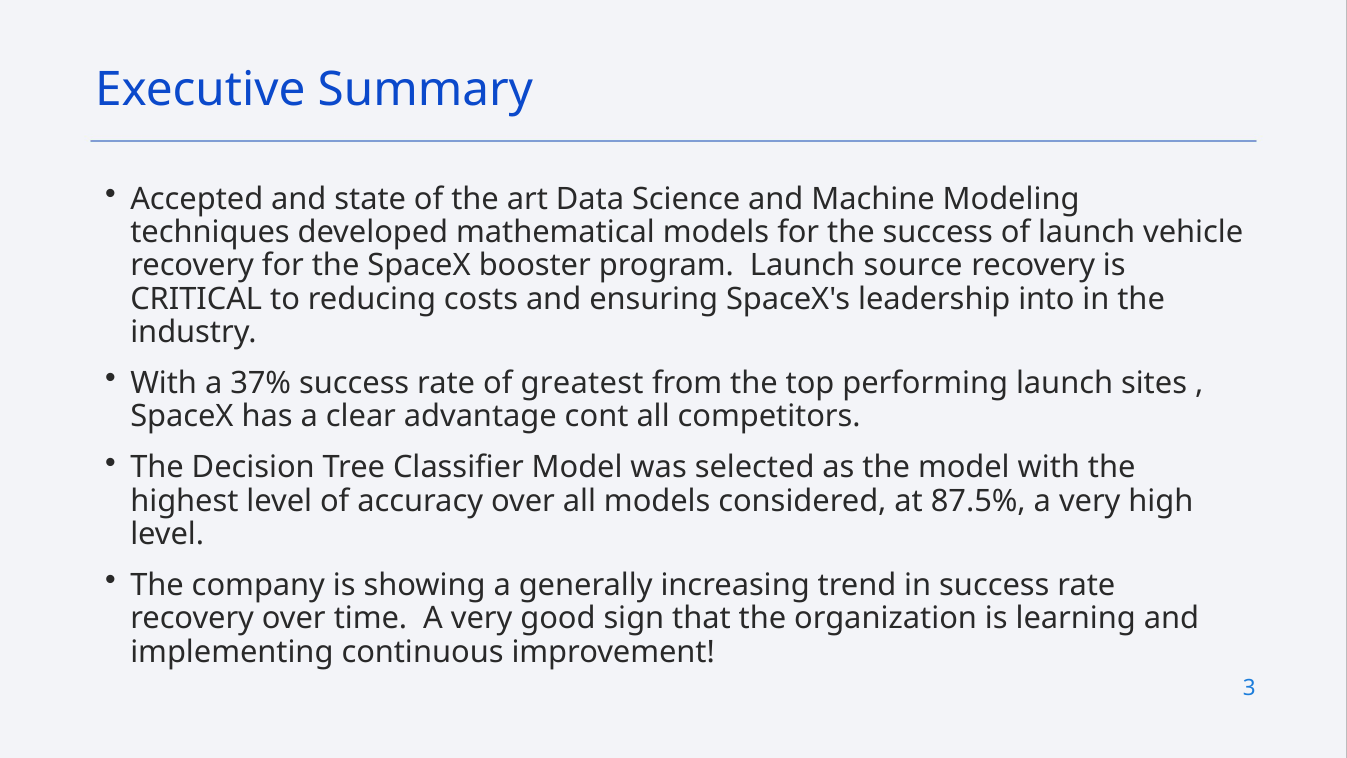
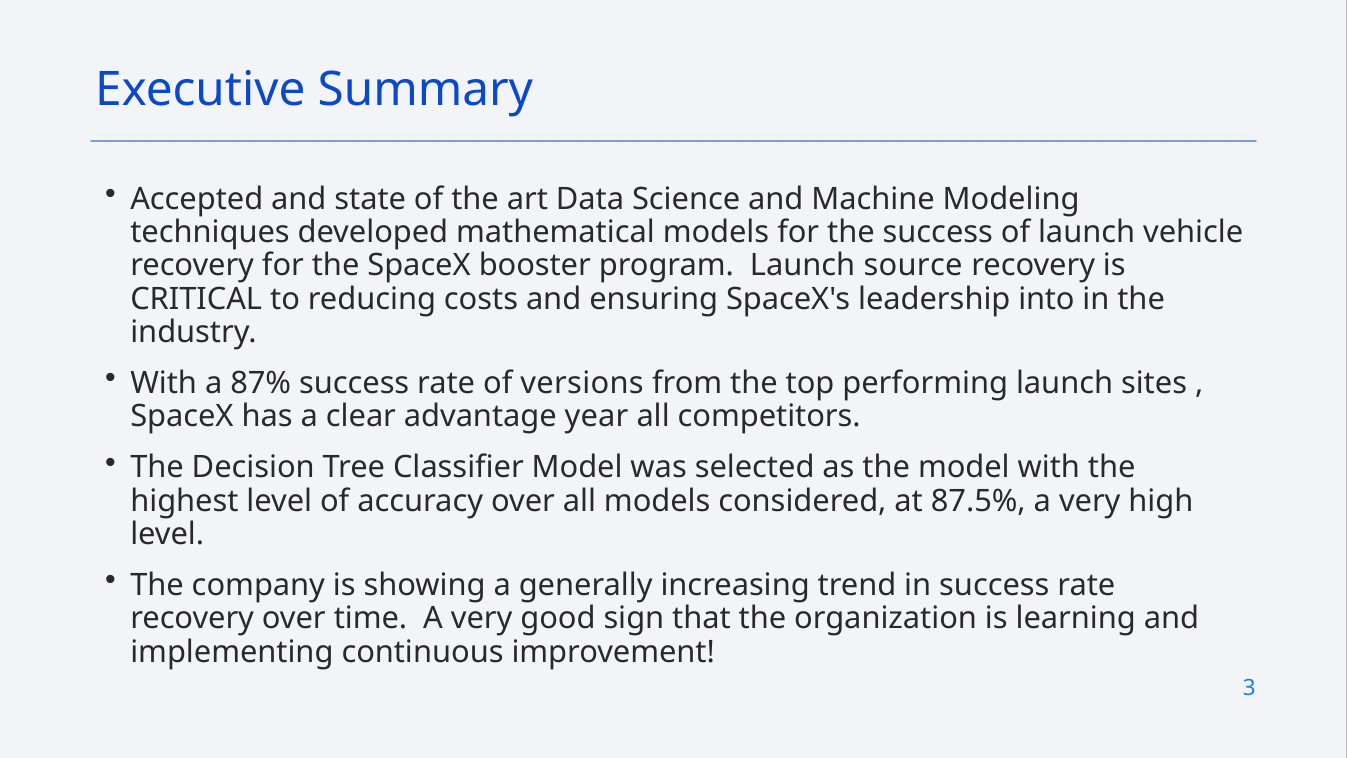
37%: 37% -> 87% (261, 383)
greatest: greatest -> versions (582, 383)
cont: cont -> year (597, 416)
